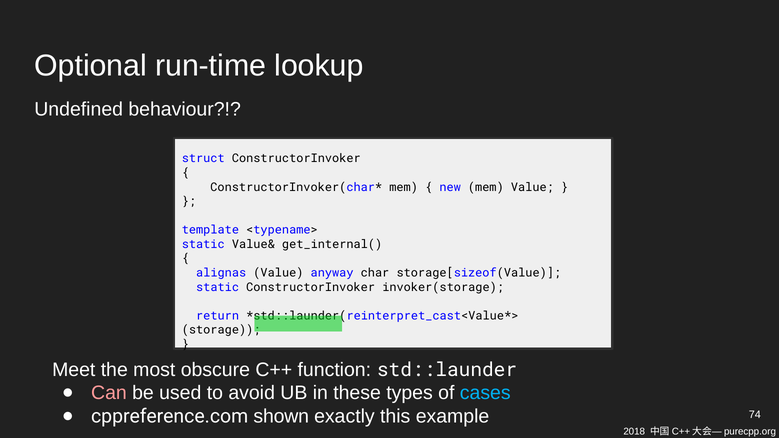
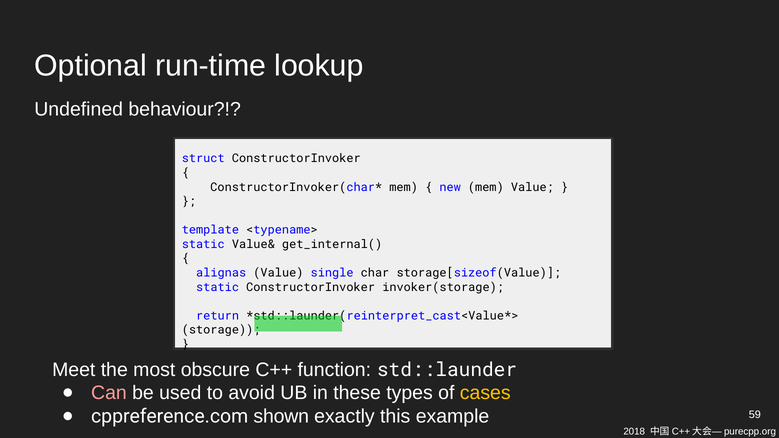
anyway: anyway -> single (332, 273)
cases colour: light blue -> yellow (485, 393)
74: 74 -> 59 (755, 415)
